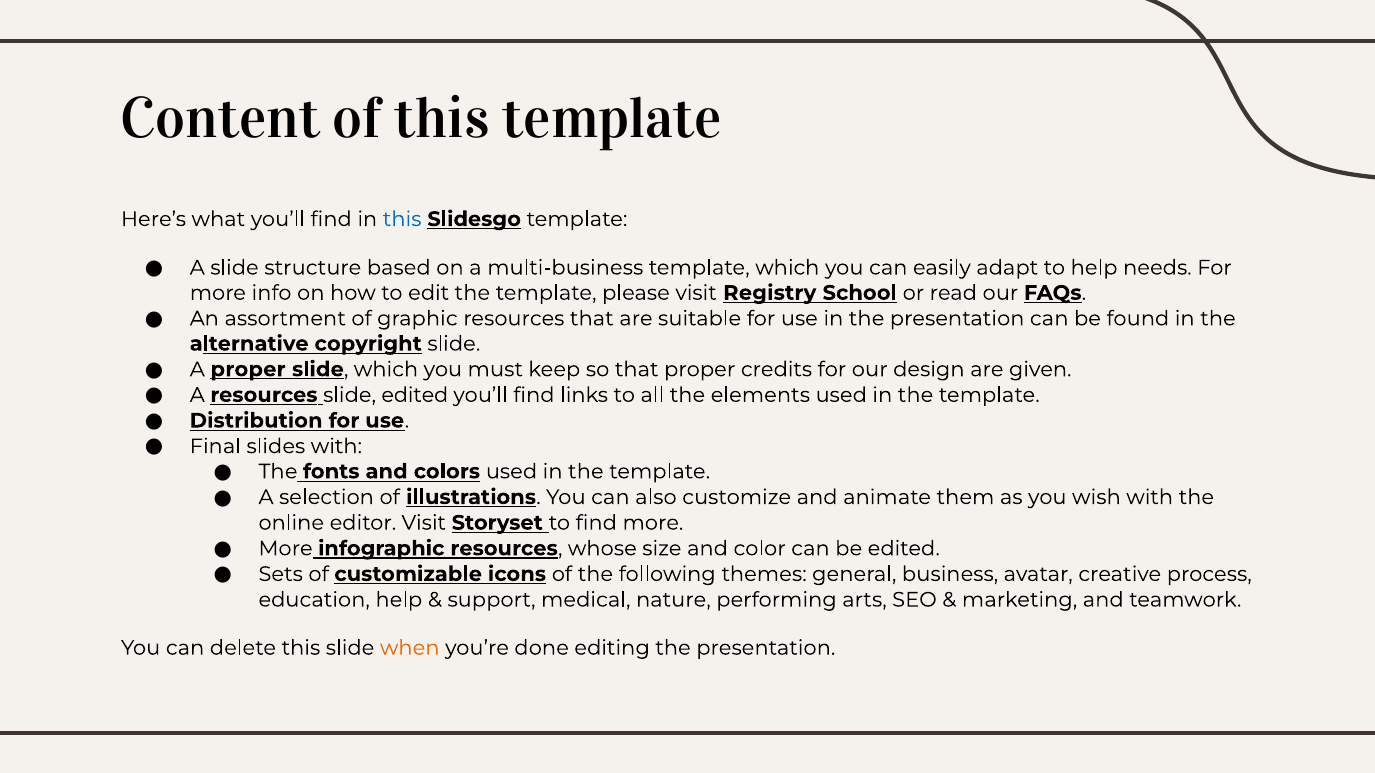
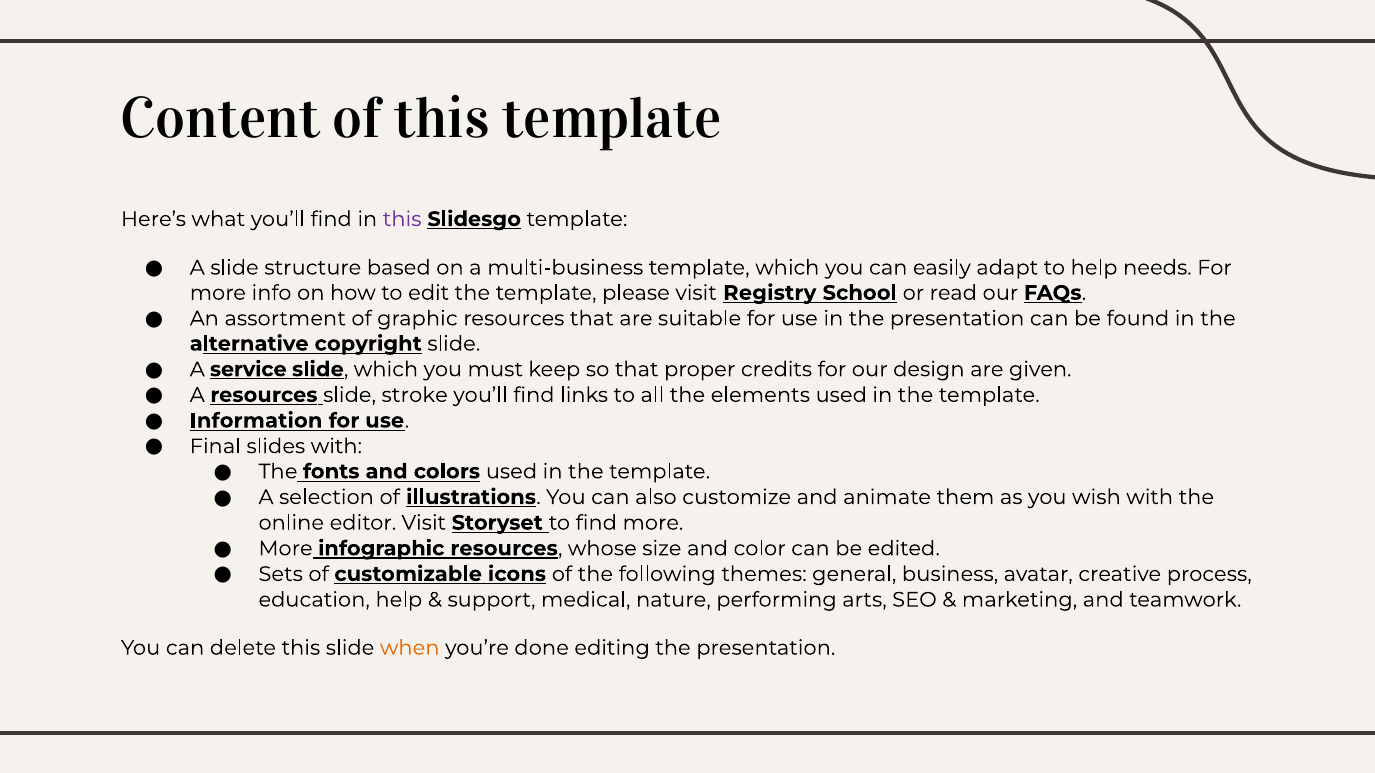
this colour: blue -> purple (402, 219)
A proper: proper -> service (248, 370)
slide edited: edited -> stroke (415, 395)
Distribution: Distribution -> Information (256, 421)
